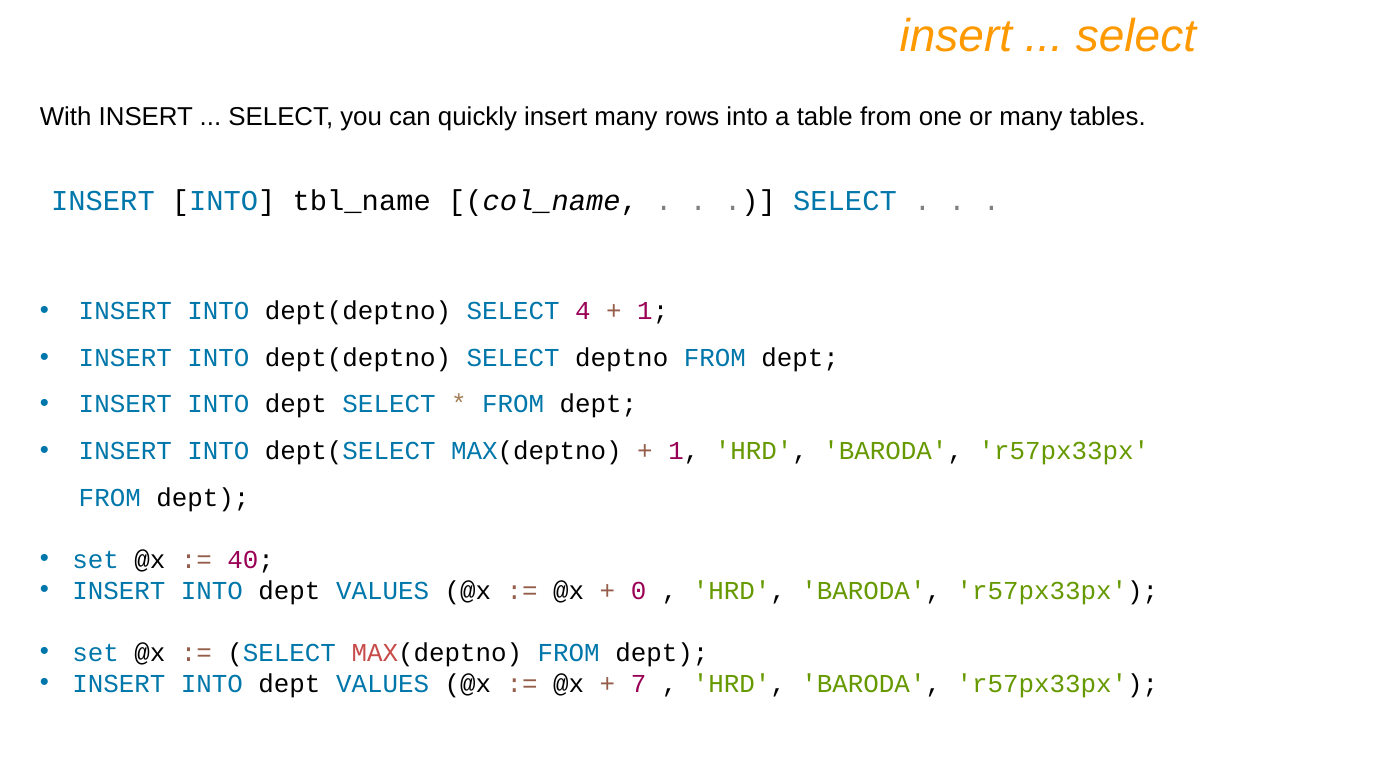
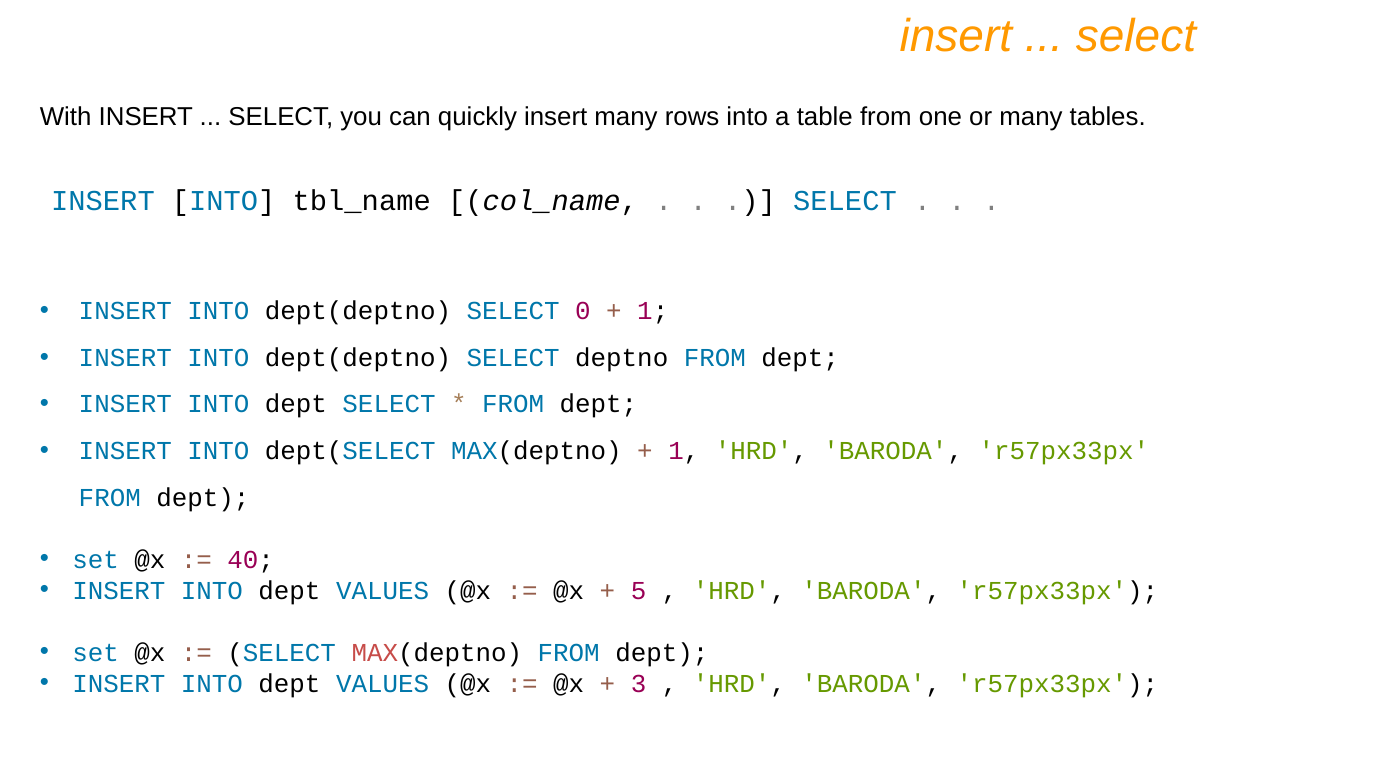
4: 4 -> 0 (583, 311)
0: 0 -> 5 (639, 590)
7: 7 -> 3 (639, 684)
